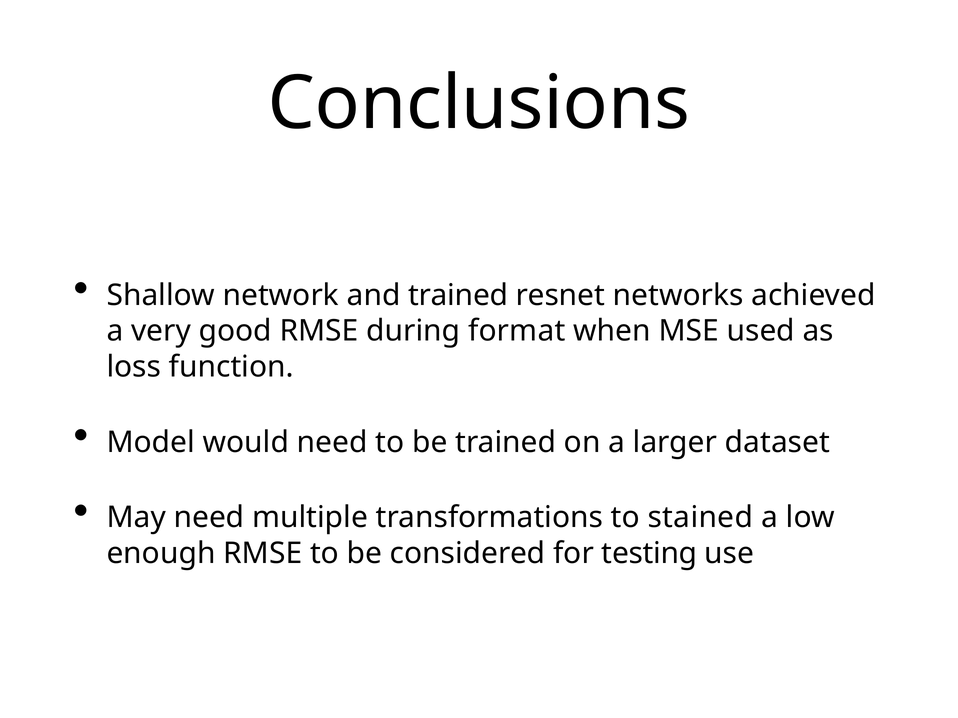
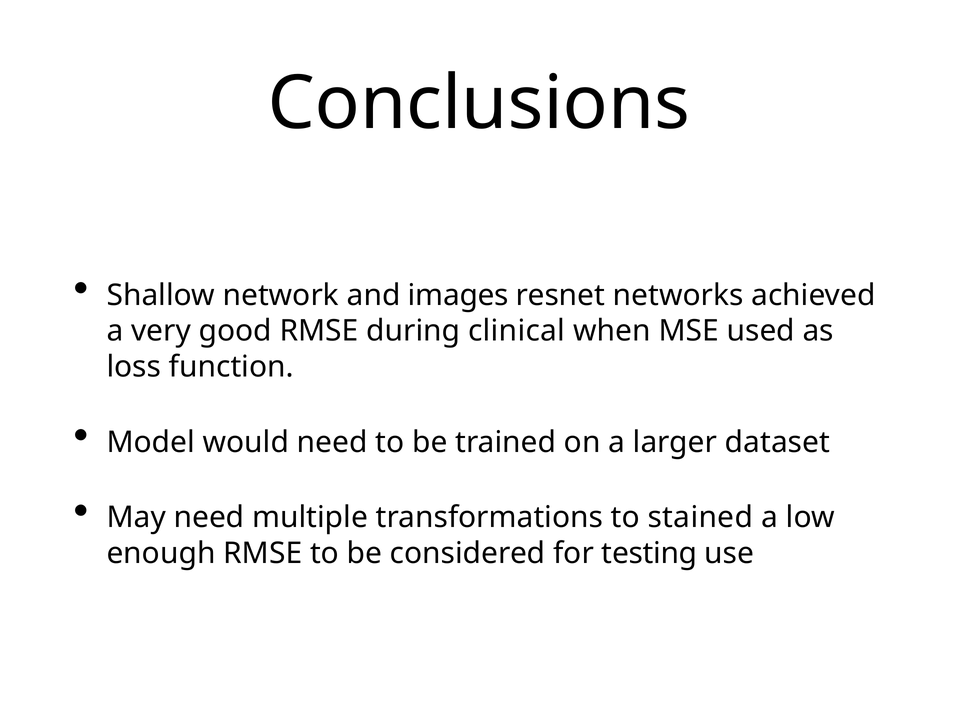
and trained: trained -> images (458, 295)
format: format -> clinical (517, 331)
